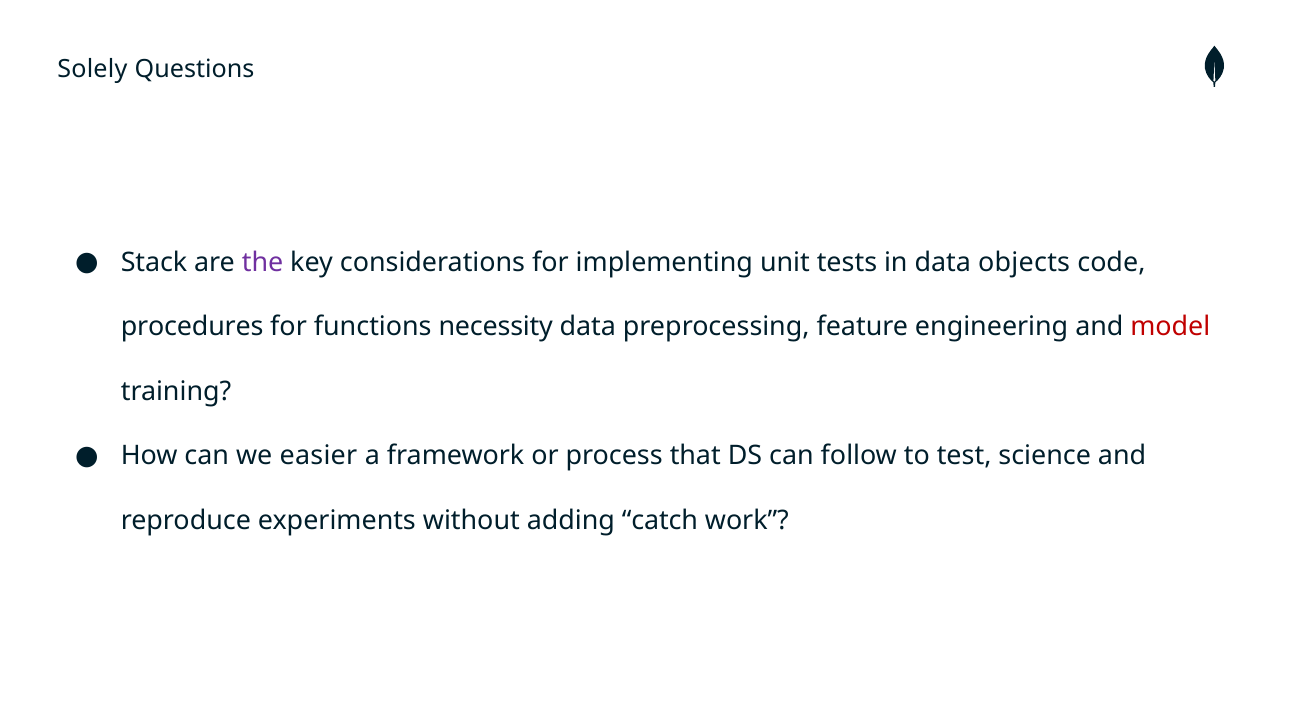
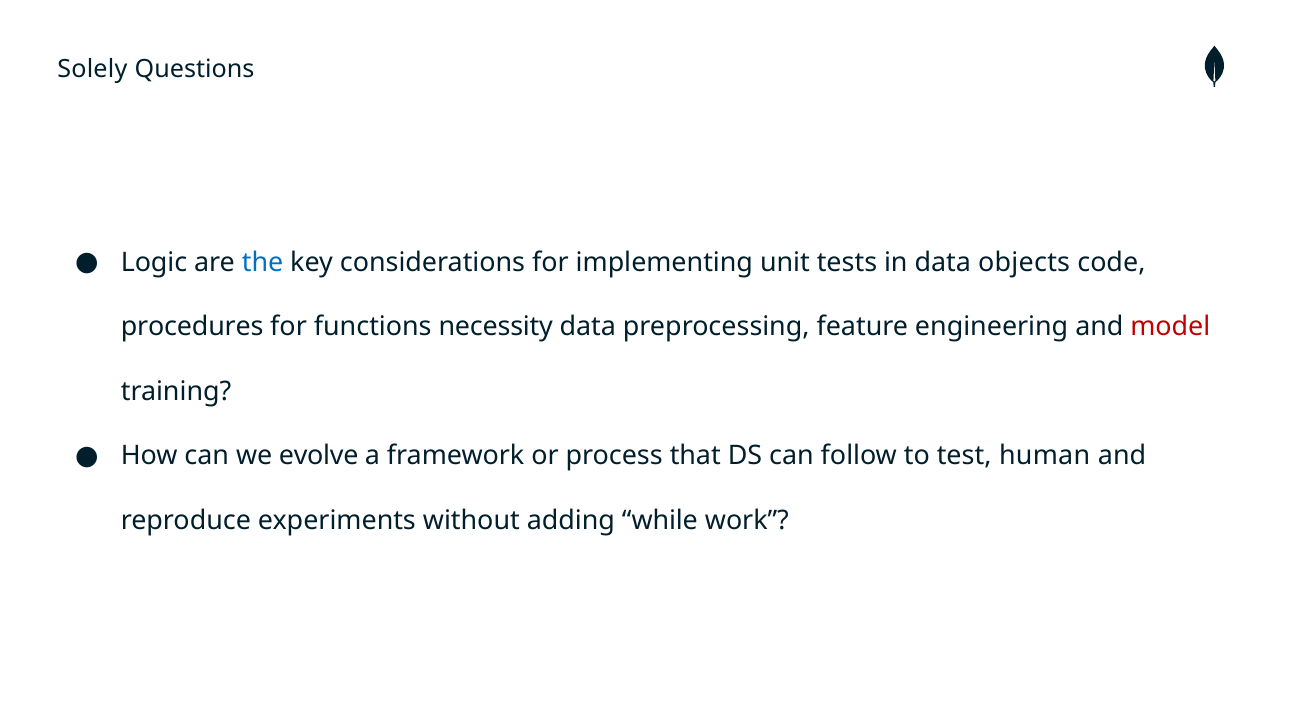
Stack: Stack -> Logic (154, 262)
the colour: purple -> blue (263, 262)
easier: easier -> evolve (319, 456)
science: science -> human (1045, 456)
catch: catch -> while (660, 520)
